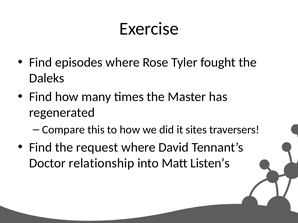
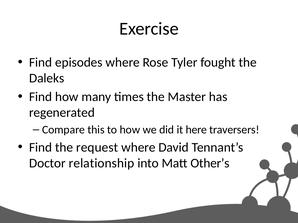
sites: sites -> here (196, 130)
Listen’s: Listen’s -> Other’s (210, 164)
